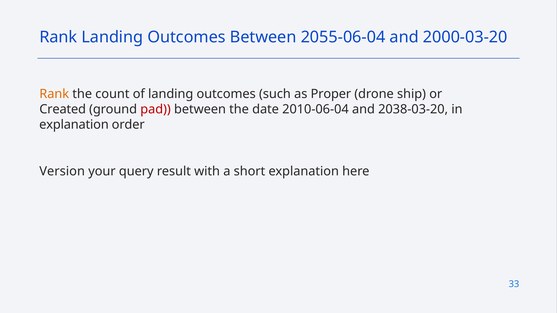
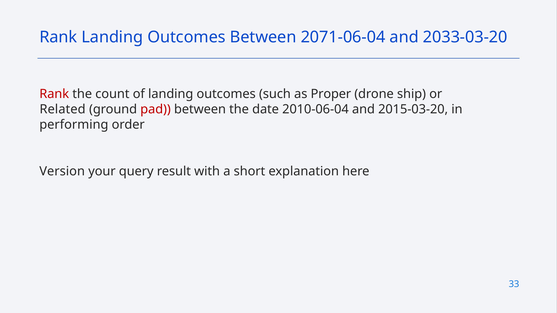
2055-06-04: 2055-06-04 -> 2071-06-04 (343, 37)
2000-03-20: 2000-03-20 -> 2033-03-20 (465, 37)
Rank colour: orange -> red (54, 94)
Created: Created -> Related (63, 109)
2038-03-20: 2038-03-20 -> 2015-03-20 (413, 109)
explanation: explanation -> performing (74, 125)
